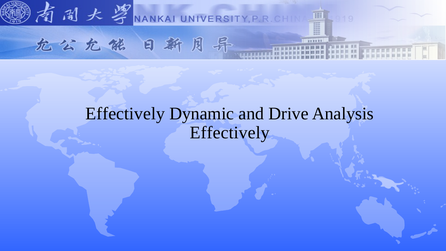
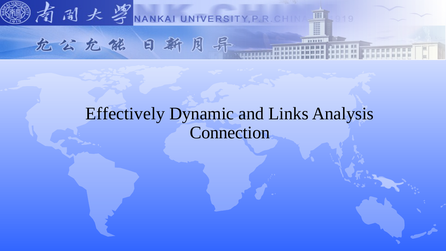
Drive: Drive -> Links (289, 113)
Effectively: Effectively -> Connection (230, 133)
